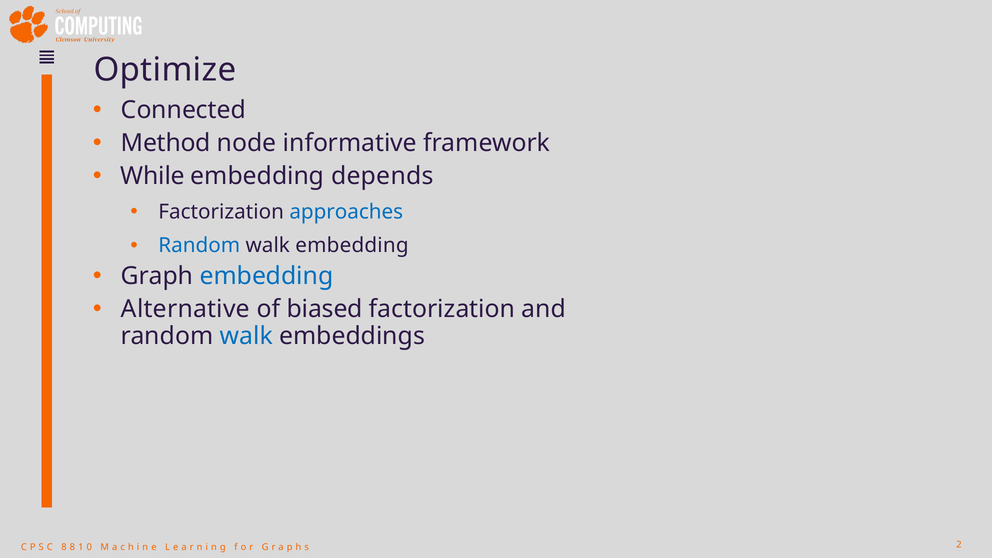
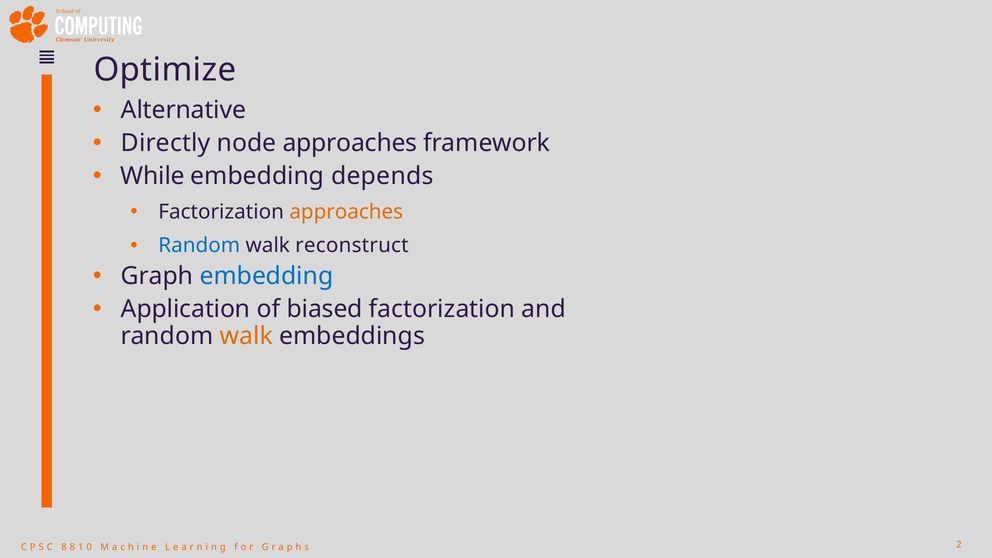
Connected: Connected -> Alternative (183, 110)
Method: Method -> Directly (166, 143)
node informative: informative -> approaches (350, 143)
approaches colour: blue -> orange (346, 212)
walk embedding: embedding -> reconstruct (352, 246)
Alternative: Alternative -> Application (186, 309)
walk colour: blue -> orange (246, 336)
